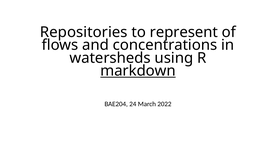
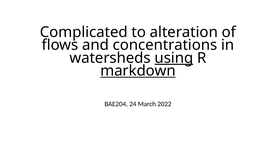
Repositories: Repositories -> Complicated (84, 32)
represent: represent -> alteration (184, 32)
using underline: none -> present (174, 58)
